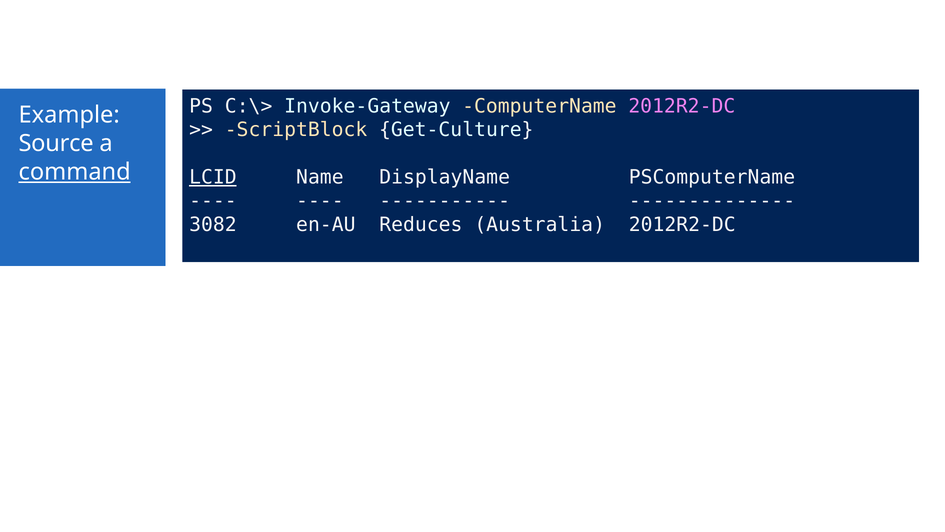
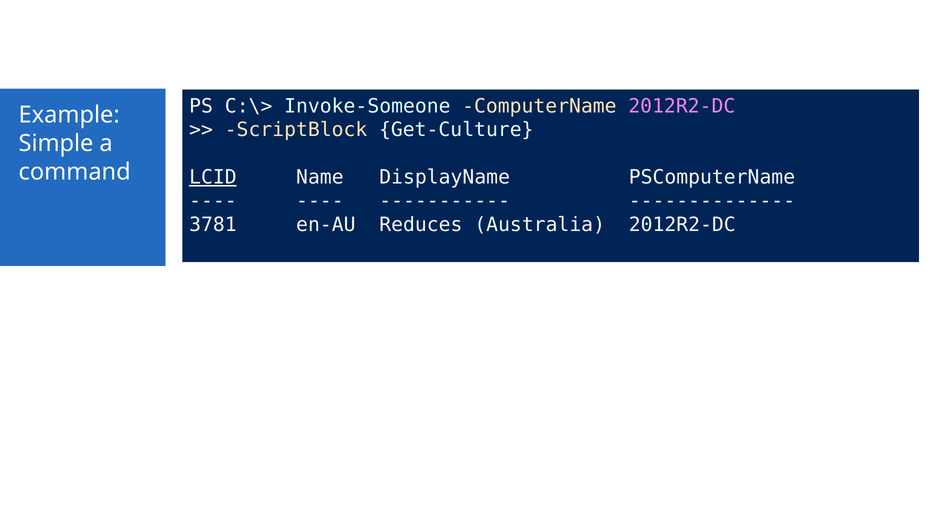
Invoke-Gateway: Invoke-Gateway -> Invoke-Someone (367, 106)
Source: Source -> Simple (56, 143)
command underline: present -> none (75, 172)
3082: 3082 -> 3781 (213, 224)
